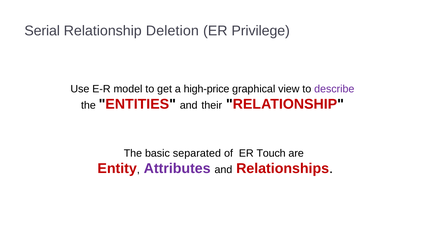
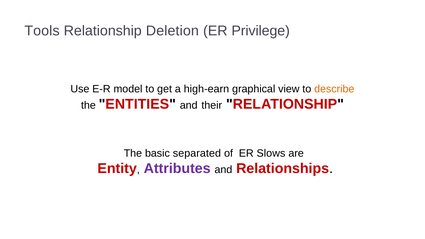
Serial: Serial -> Tools (42, 31)
high-price: high-price -> high-earn (206, 89)
describe colour: purple -> orange (334, 89)
Touch: Touch -> Slows (271, 153)
